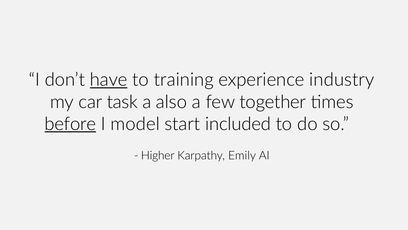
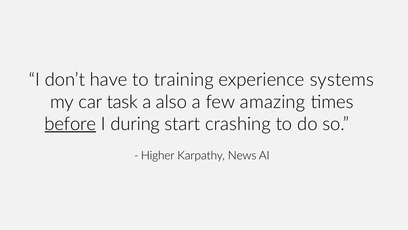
have underline: present -> none (109, 80)
industry: industry -> systems (342, 80)
together: together -> amazing (273, 102)
model: model -> during (135, 124)
included: included -> crashing (238, 124)
Emily: Emily -> News (242, 155)
